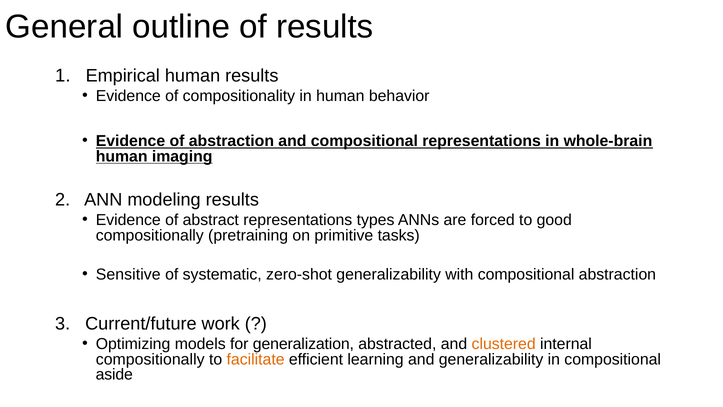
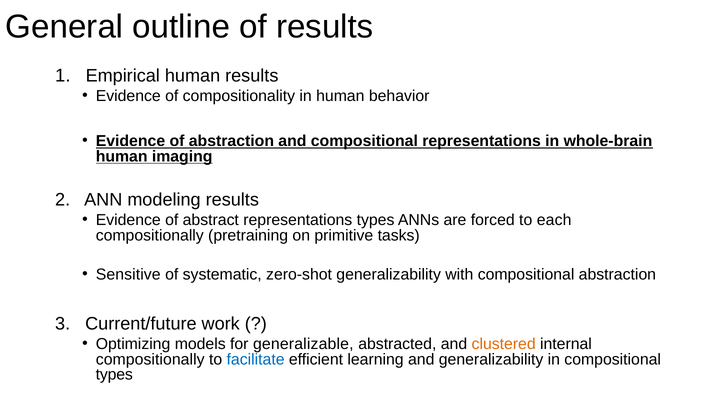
good: good -> each (554, 220)
generalization: generalization -> generalizable (303, 344)
facilitate colour: orange -> blue (256, 359)
aside: aside -> types (114, 374)
